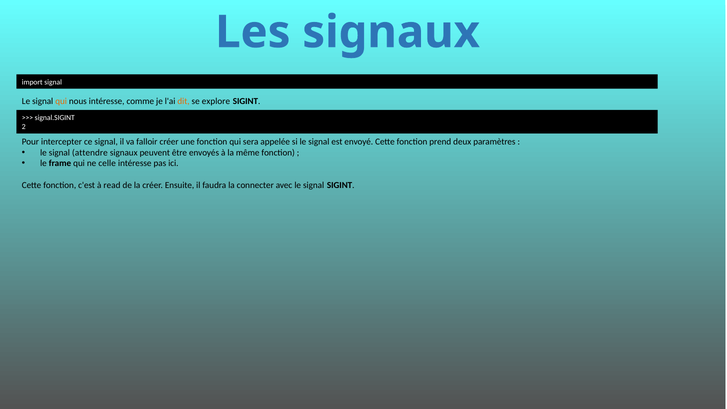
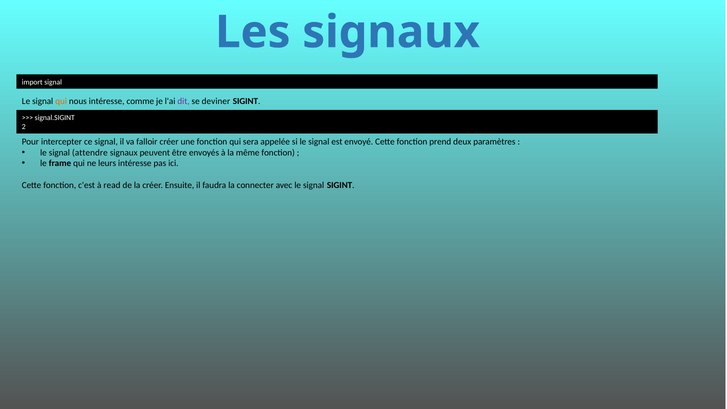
dit colour: orange -> purple (184, 101)
explore: explore -> deviner (216, 101)
celle: celle -> leurs (107, 163)
